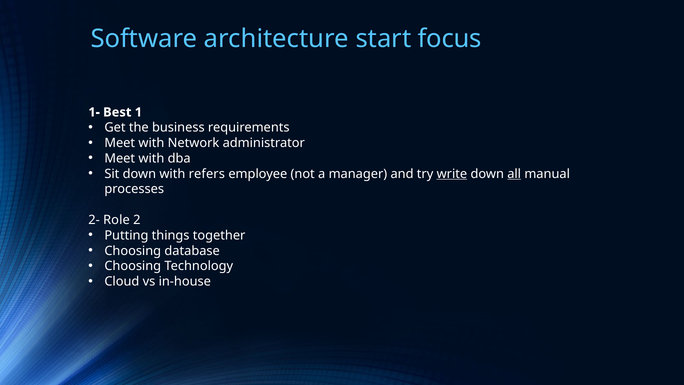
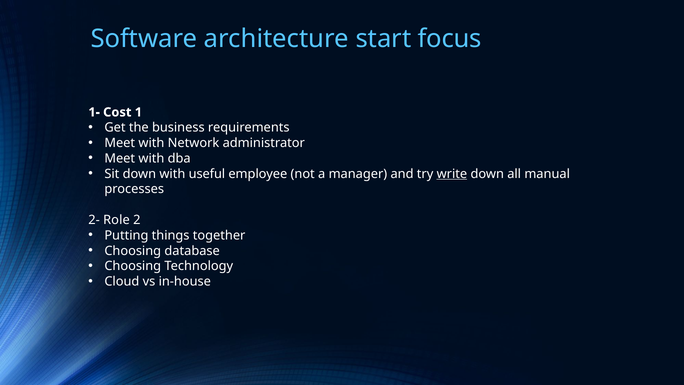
Best: Best -> Cost (117, 112)
refers: refers -> useful (207, 174)
all underline: present -> none (514, 174)
